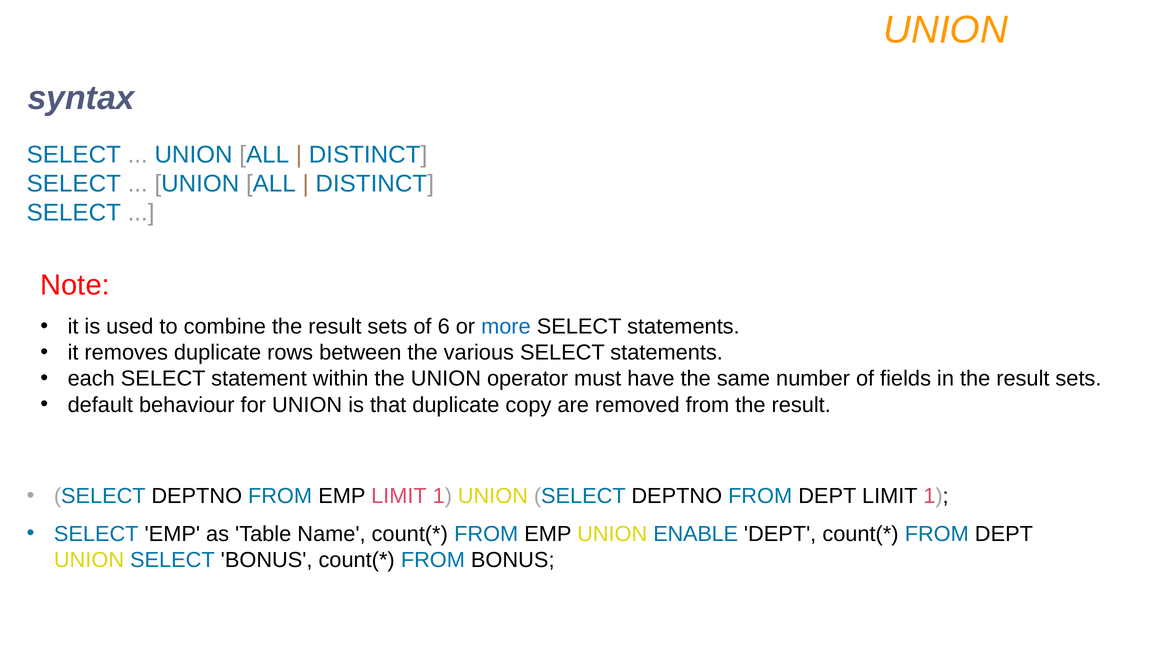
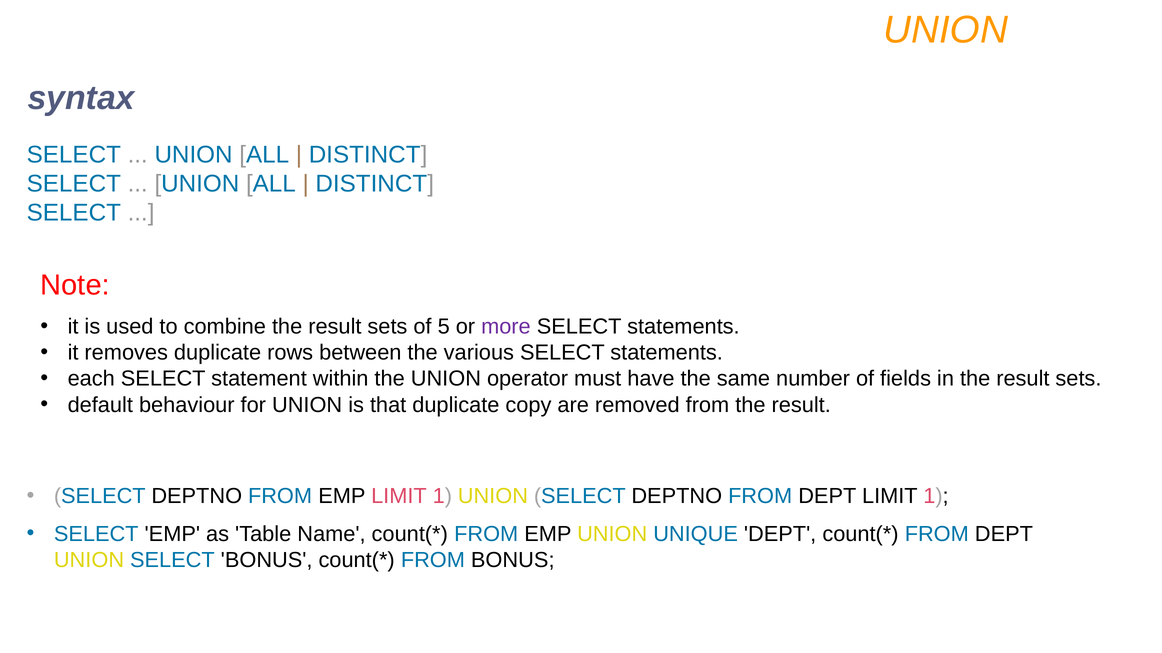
6: 6 -> 5 (444, 327)
more colour: blue -> purple (506, 327)
ENABLE: ENABLE -> UNIQUE (696, 534)
